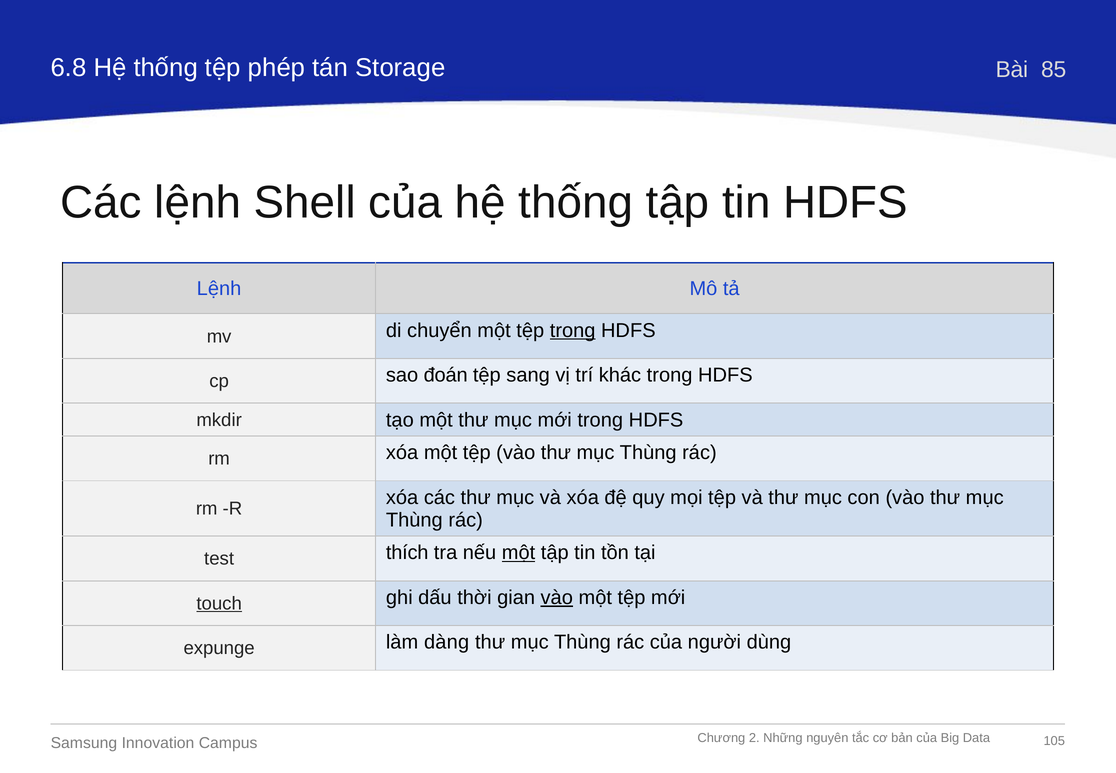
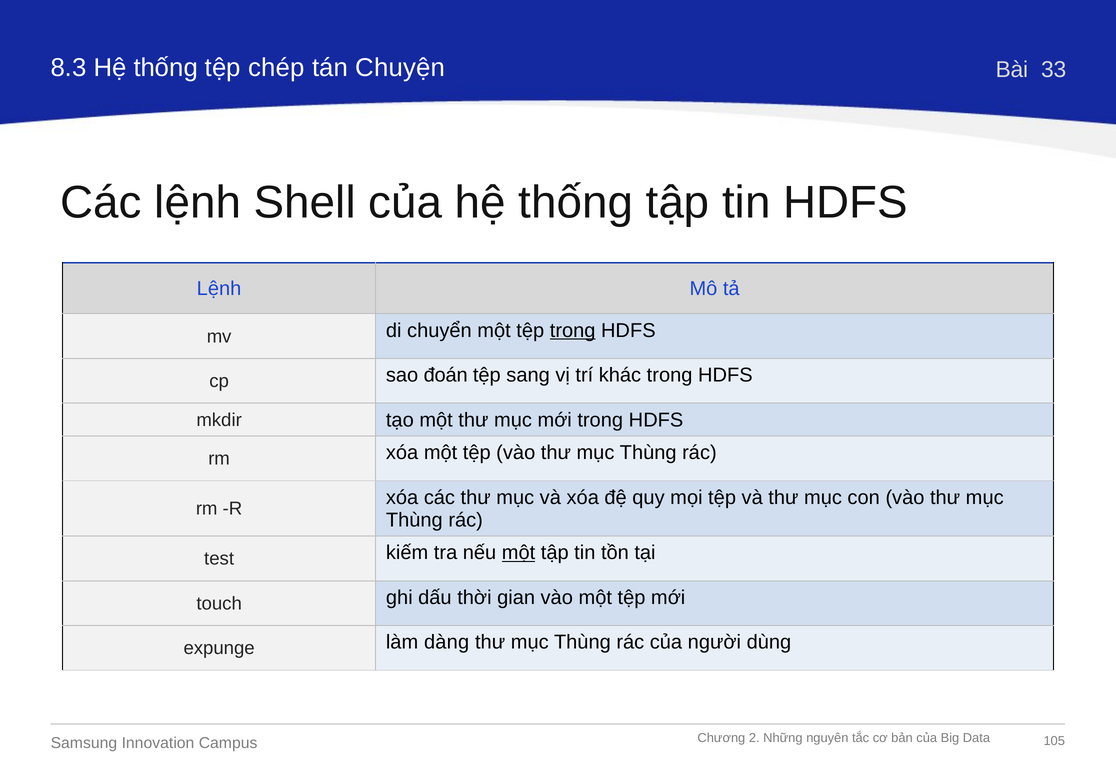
6.8: 6.8 -> 8.3 (69, 68)
phép: phép -> chép (276, 68)
Storage: Storage -> Chuyện (400, 68)
85: 85 -> 33 (1054, 70)
thích: thích -> kiếm (407, 553)
touch underline: present -> none (219, 603)
vào underline: present -> none (557, 597)
